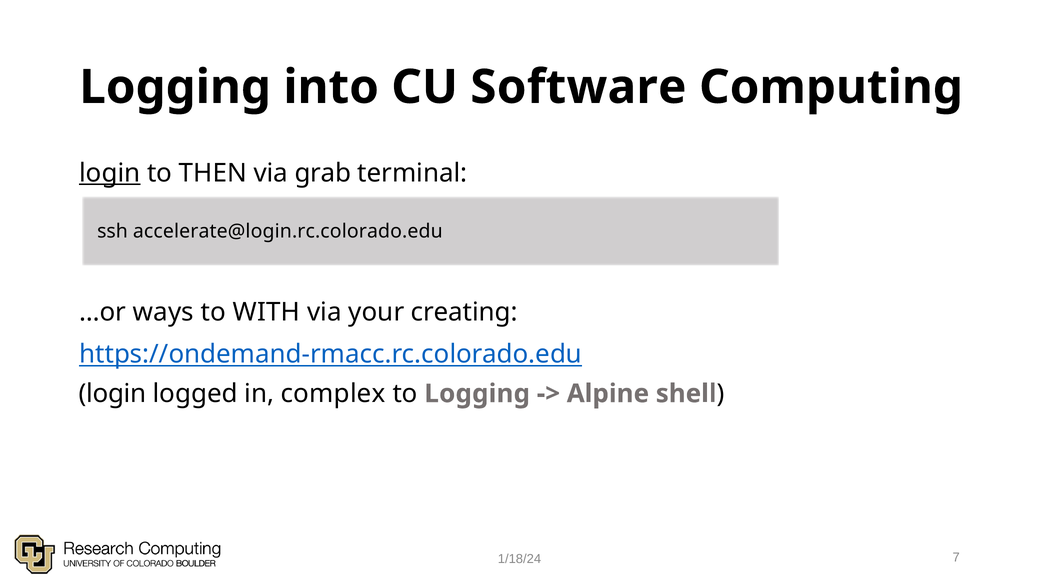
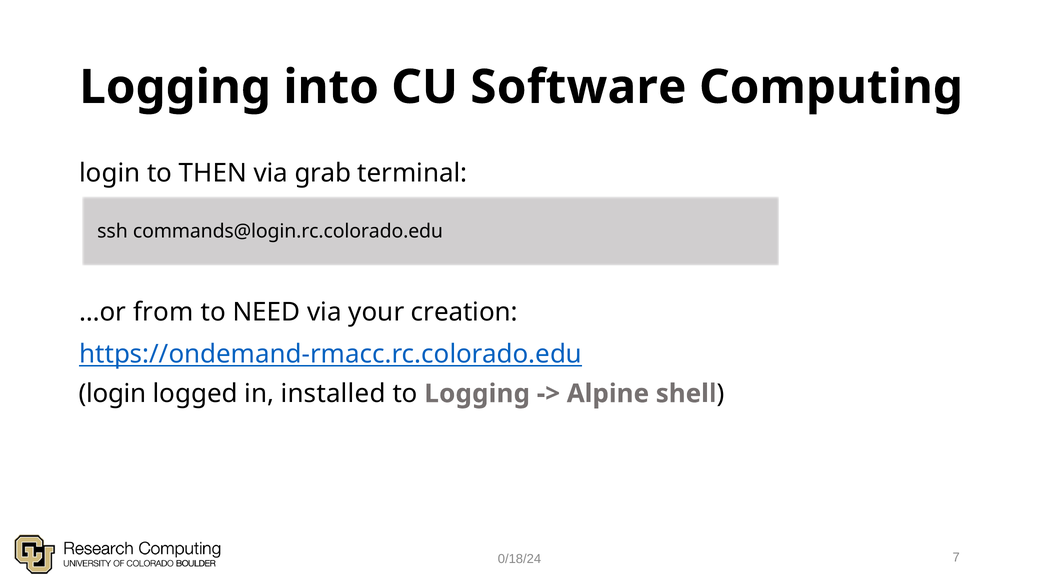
login underline: present -> none (110, 173)
accelerate@login.rc.colorado.edu: accelerate@login.rc.colorado.edu -> commands@login.rc.colorado.edu (288, 232)
ways: ways -> from (163, 312)
WITH: WITH -> NEED (266, 312)
creating: creating -> creation (464, 312)
complex: complex -> installed (333, 394)
1/18/24: 1/18/24 -> 0/18/24 (519, 559)
